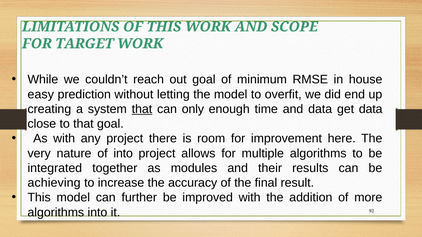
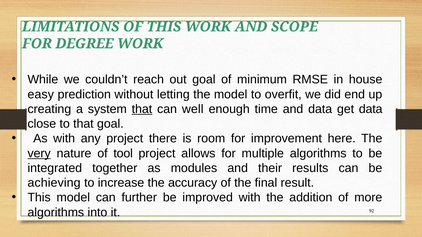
TARGET: TARGET -> DEGREE (84, 44)
only: only -> well (193, 109)
very underline: none -> present (39, 154)
of into: into -> tool (123, 154)
